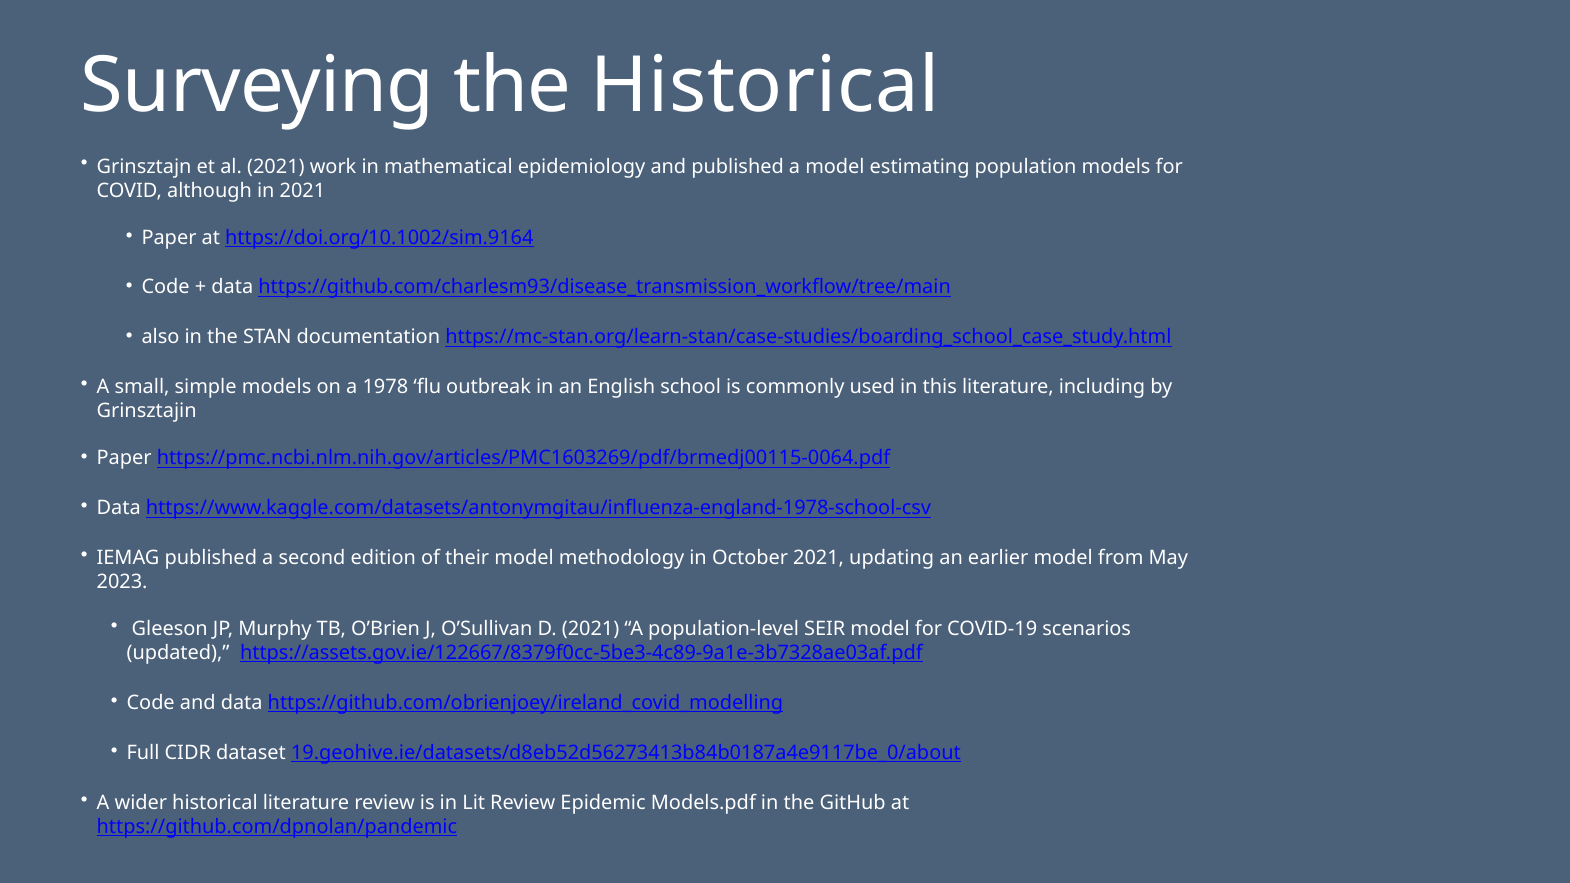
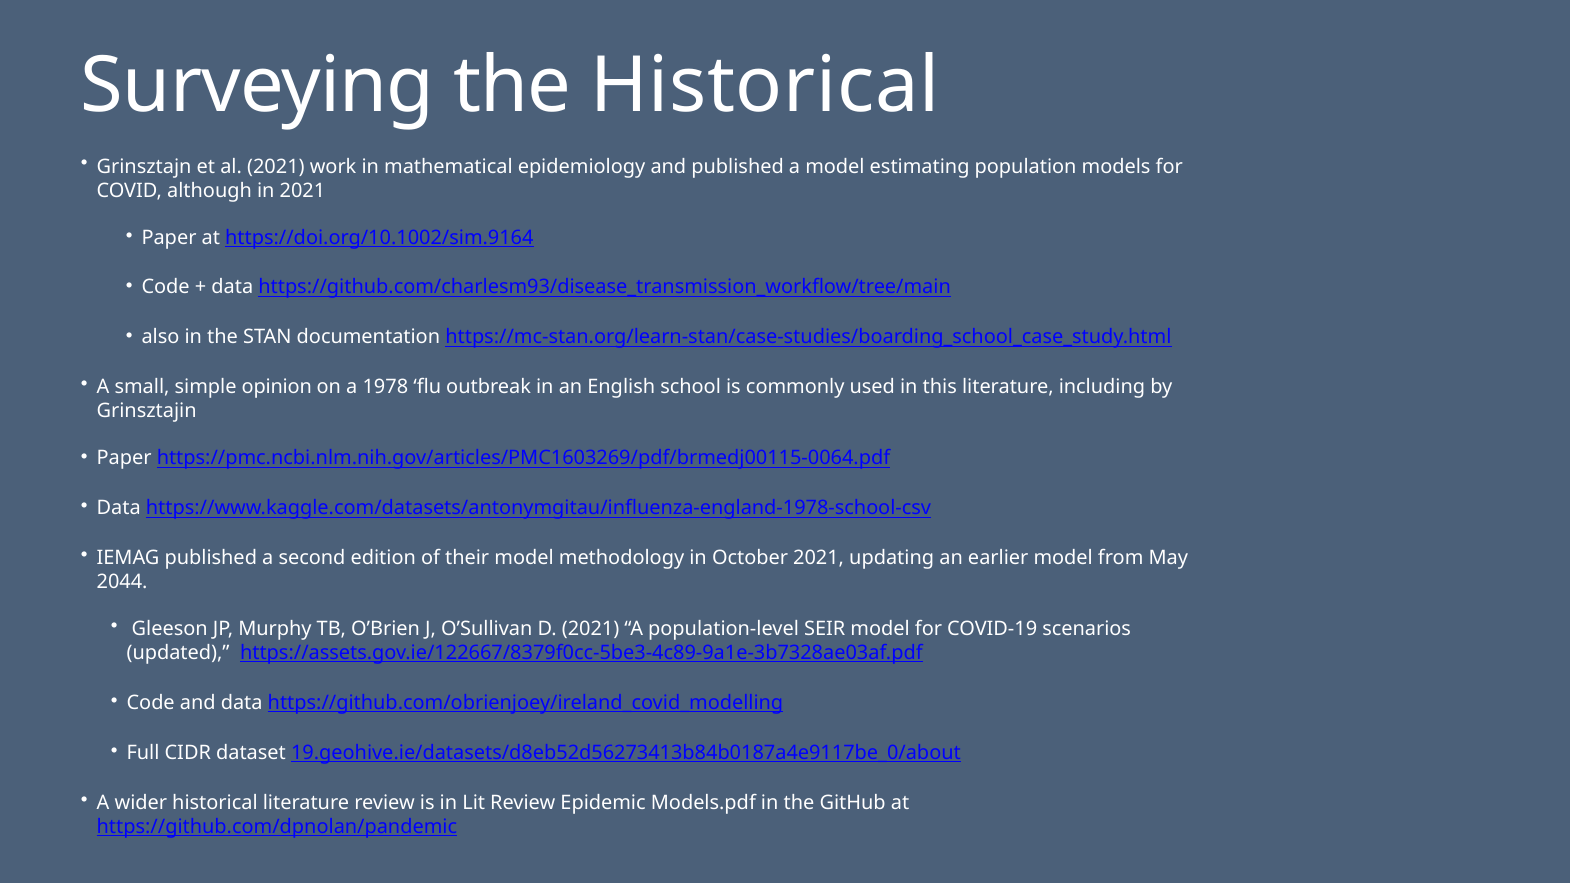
simple models: models -> opinion (277, 387)
2023: 2023 -> 2044 (122, 582)
